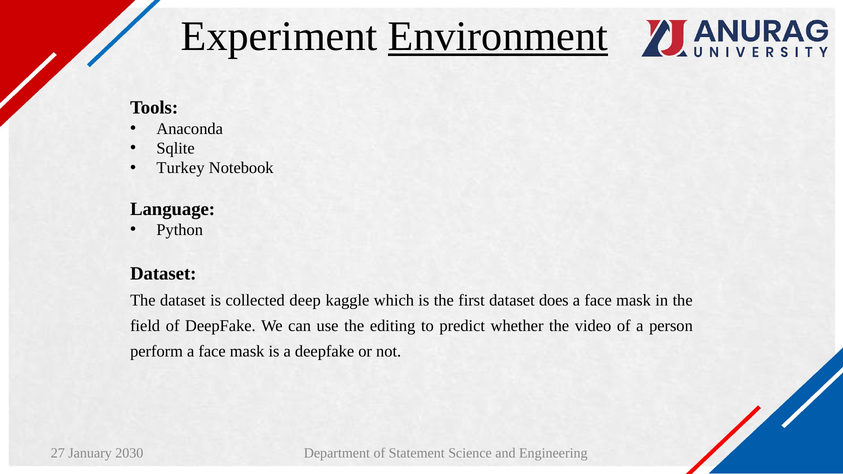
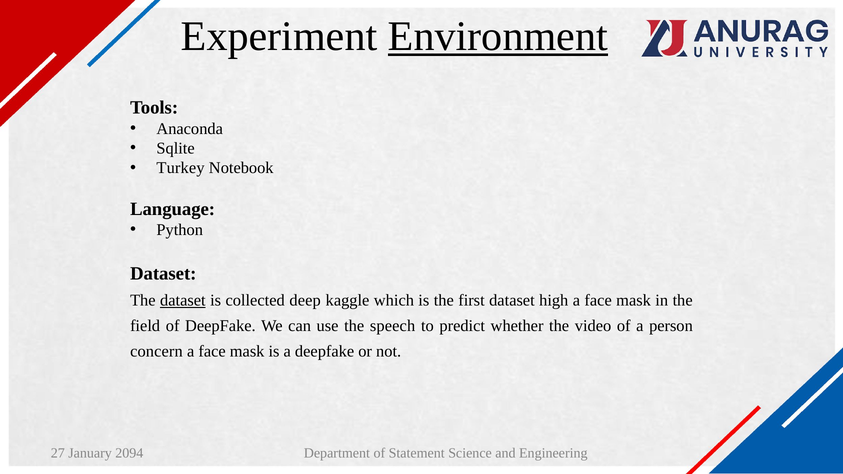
dataset underline: none -> present (183, 300)
does: does -> high (554, 300)
editing: editing -> speech (393, 326)
perform: perform -> concern (156, 351)
2030: 2030 -> 2094 (129, 453)
